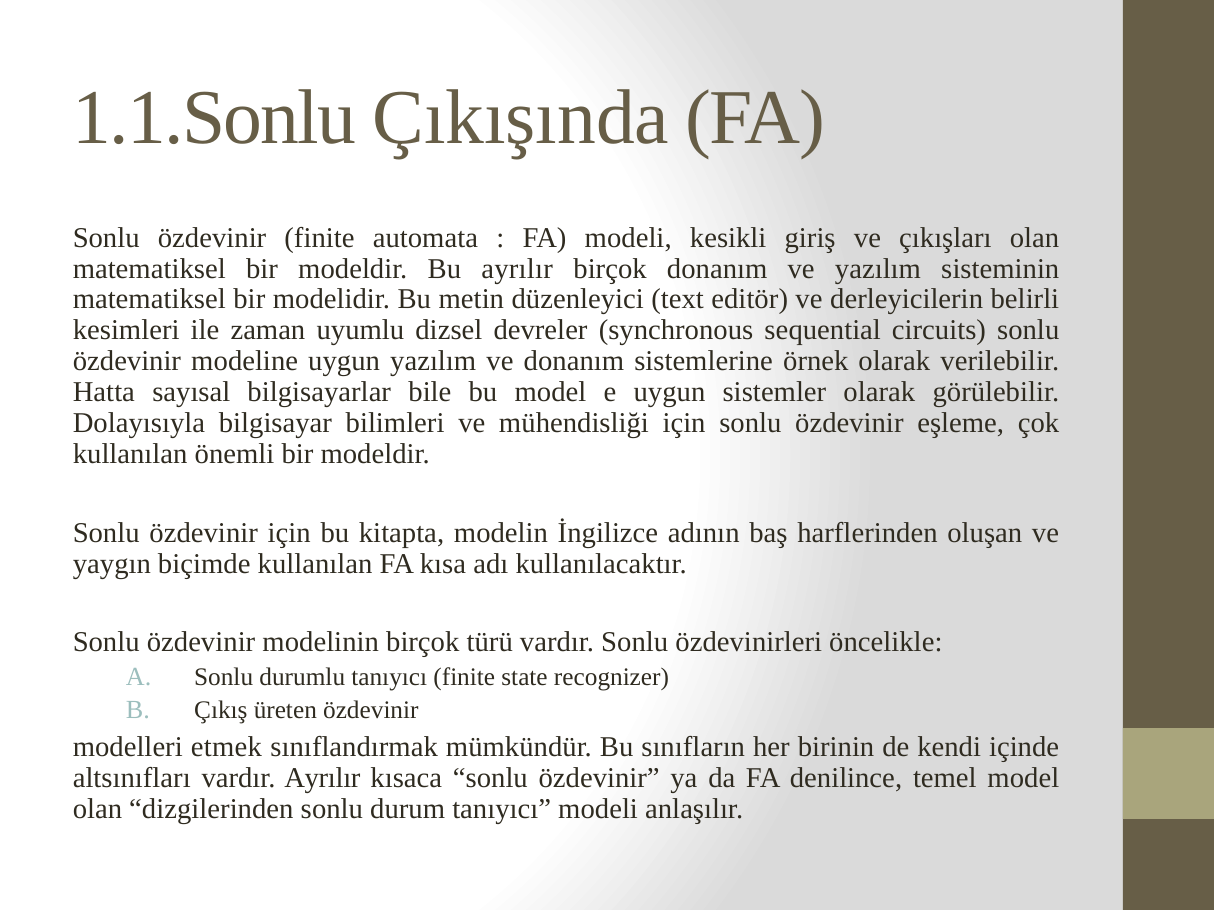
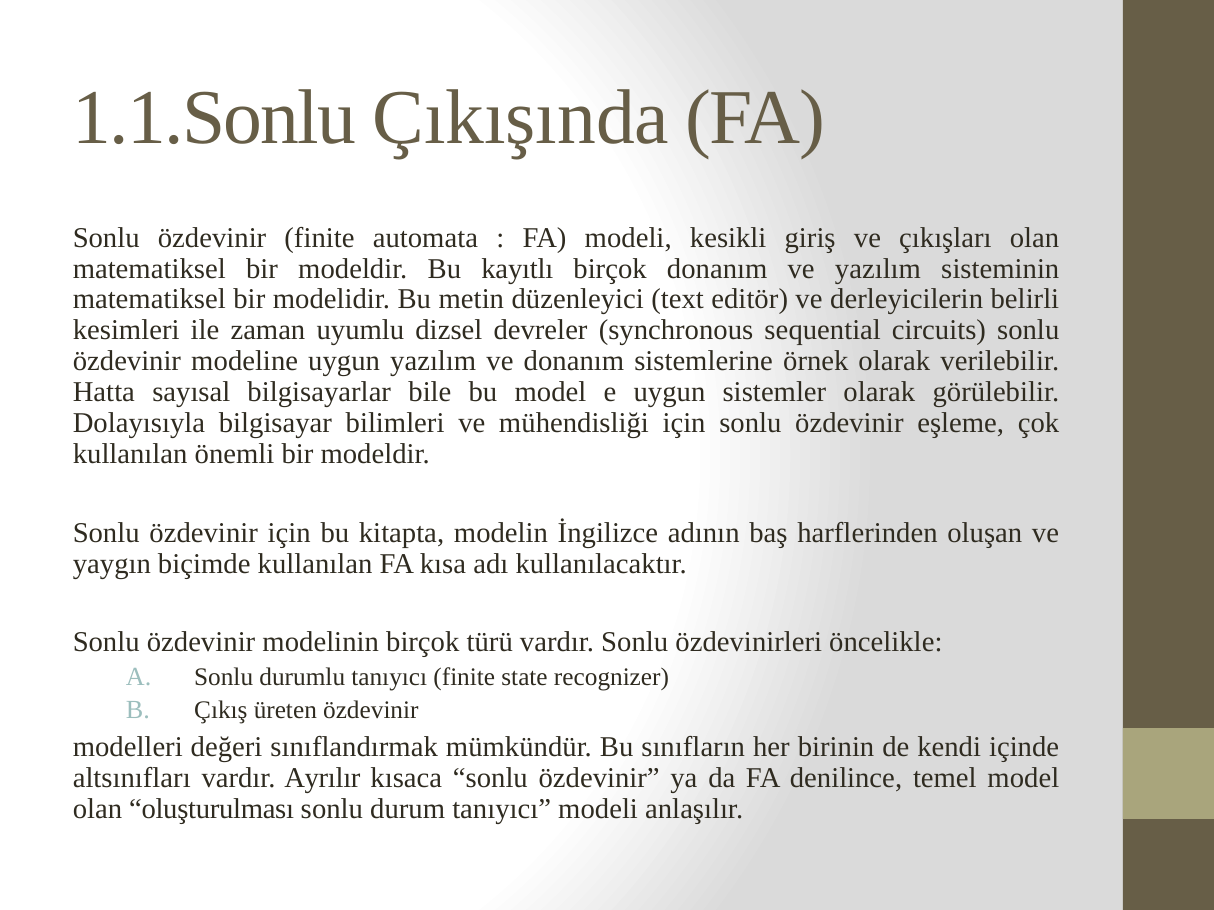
Bu ayrılır: ayrılır -> kayıtlı (517, 269)
etmek: etmek -> değeri (227, 747)
dizgilerinden: dizgilerinden -> oluşturulması (212, 809)
